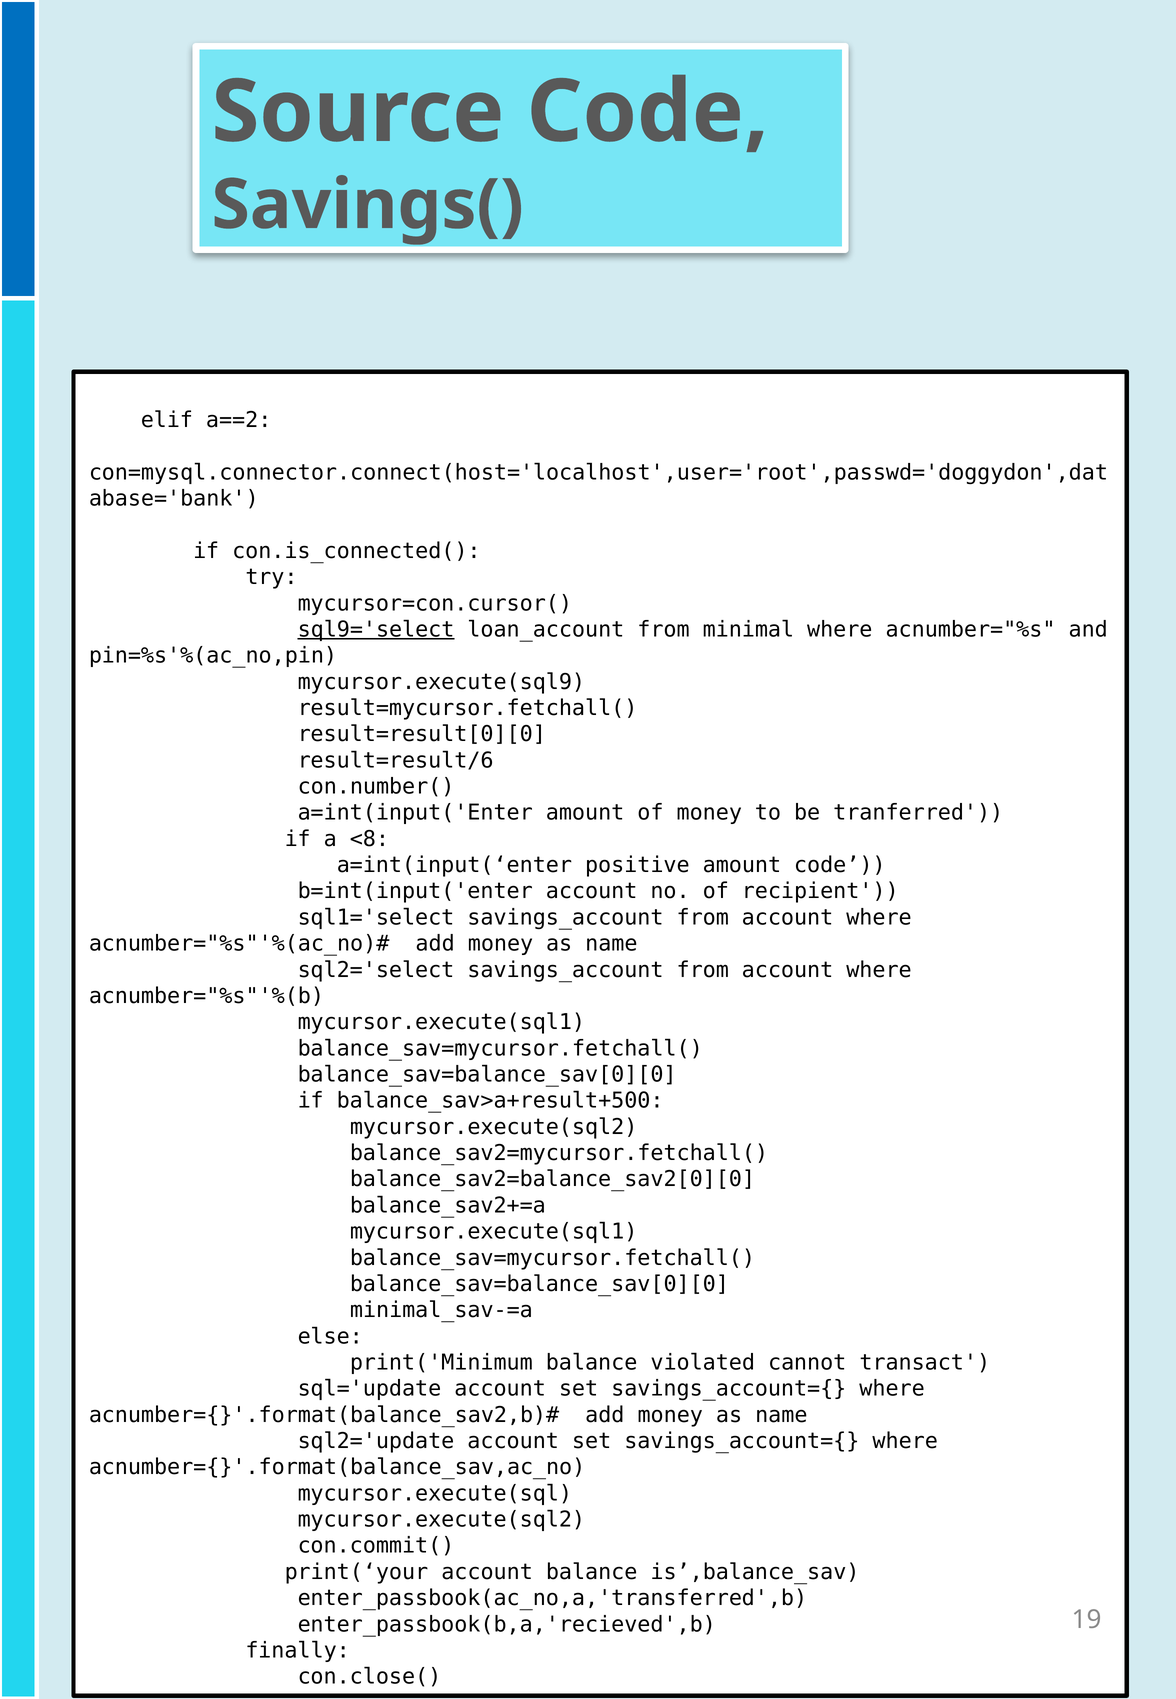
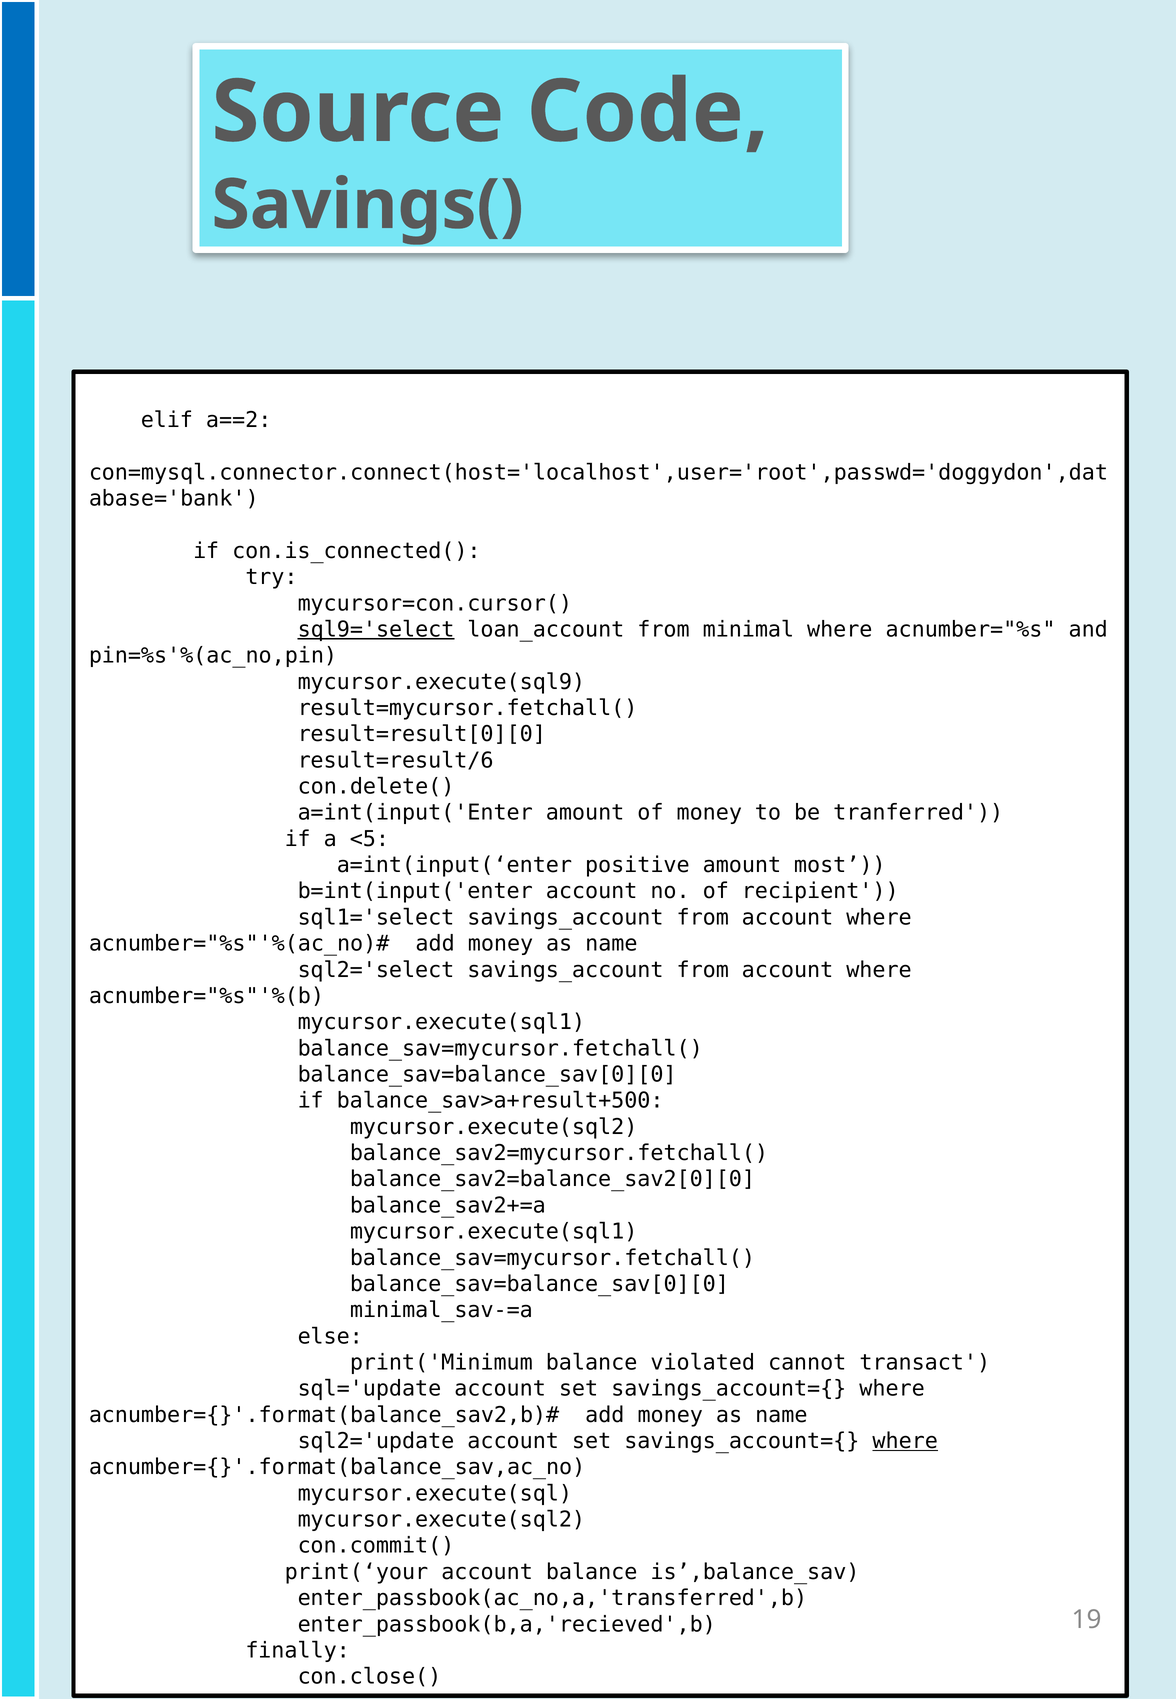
con.number(: con.number( -> con.delete( (376, 786)
<8: <8 -> <5 (369, 839)
amount code: code -> most (840, 865)
where underline: none -> present (905, 1441)
